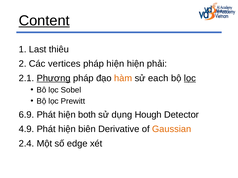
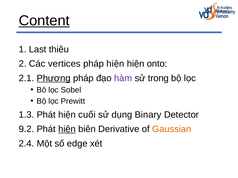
phải: phải -> onto (157, 64)
hàm colour: orange -> purple (123, 78)
each: each -> trong (158, 78)
lọc underline: present -> none (190, 78)
6.9: 6.9 -> 1.3 (26, 115)
both: both -> cuối (87, 115)
Hough: Hough -> Binary (148, 115)
4.9: 4.9 -> 9.2 (26, 129)
hiện underline: none -> present (67, 129)
